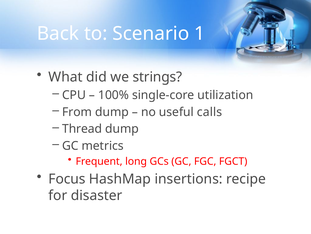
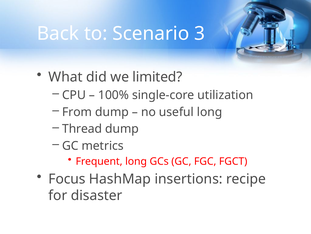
1: 1 -> 3 (200, 33)
strings: strings -> limited (157, 77)
useful calls: calls -> long (210, 112)
